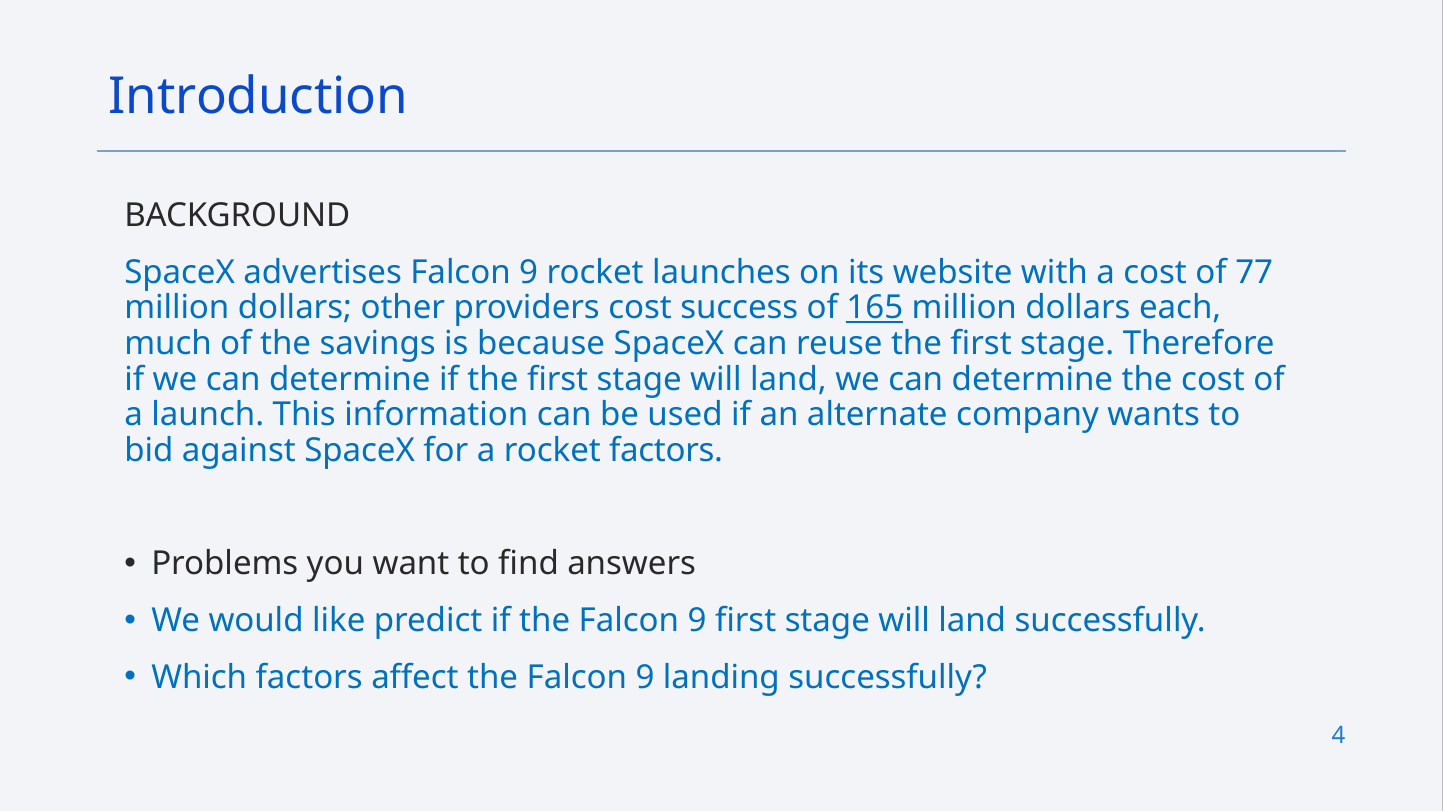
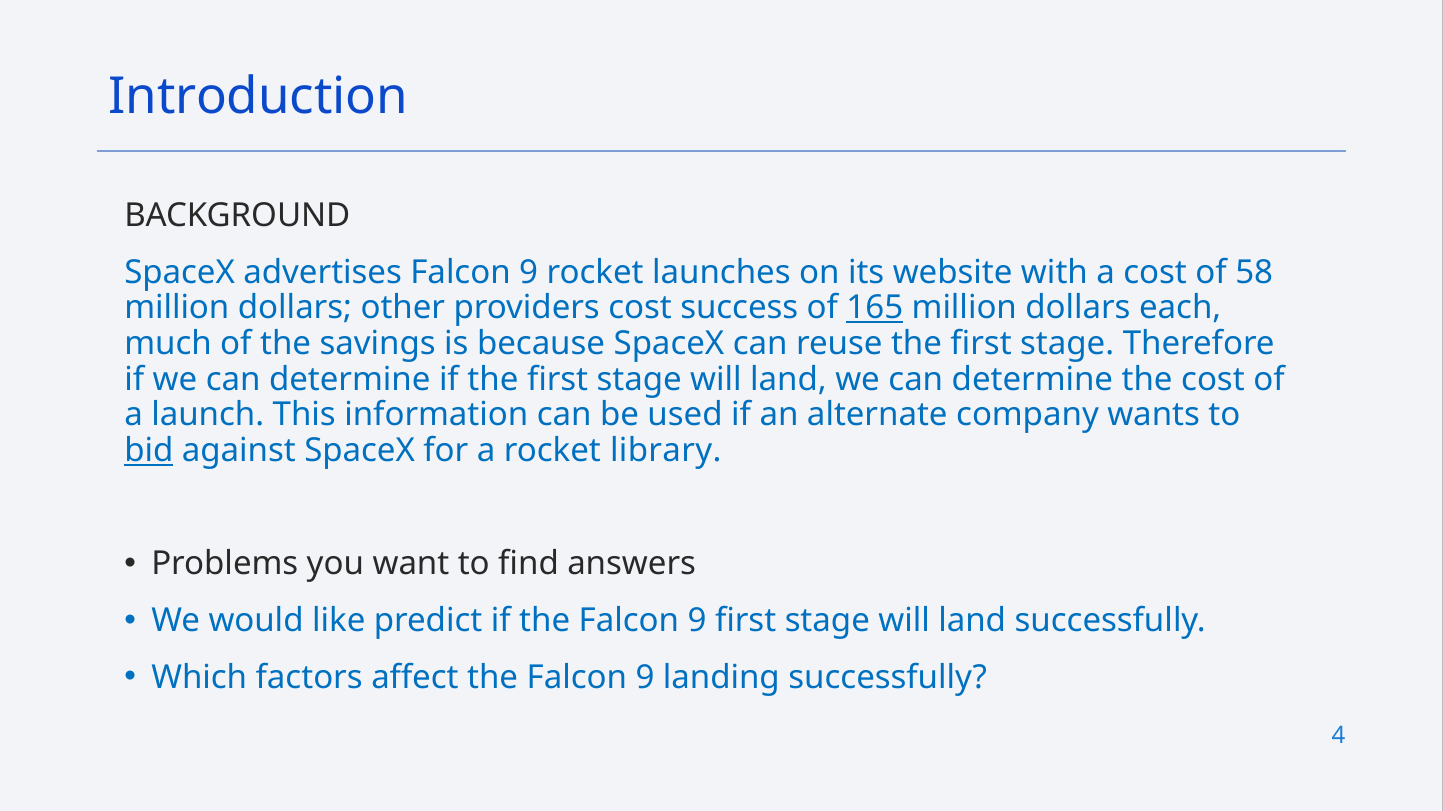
77: 77 -> 58 (1254, 273)
bid underline: none -> present (149, 451)
rocket factors: factors -> library (666, 451)
